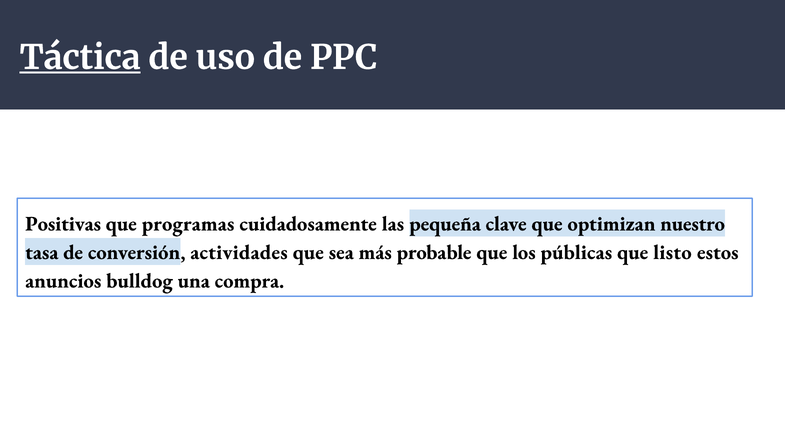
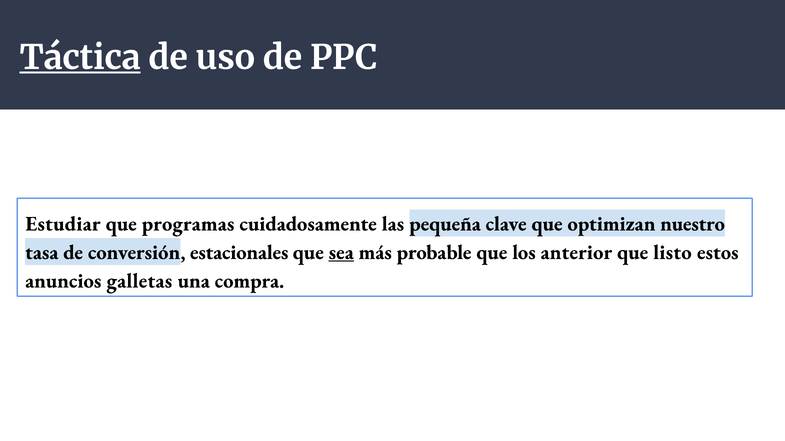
Positivas: Positivas -> Estudiar (63, 224)
actividades: actividades -> estacionales (239, 252)
sea underline: none -> present (341, 252)
públicas: públicas -> anterior (576, 252)
bulldog: bulldog -> galletas (139, 281)
